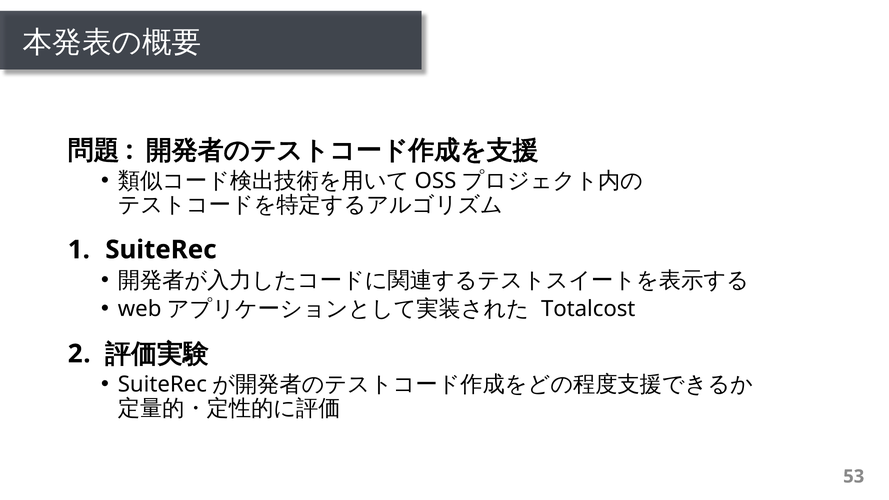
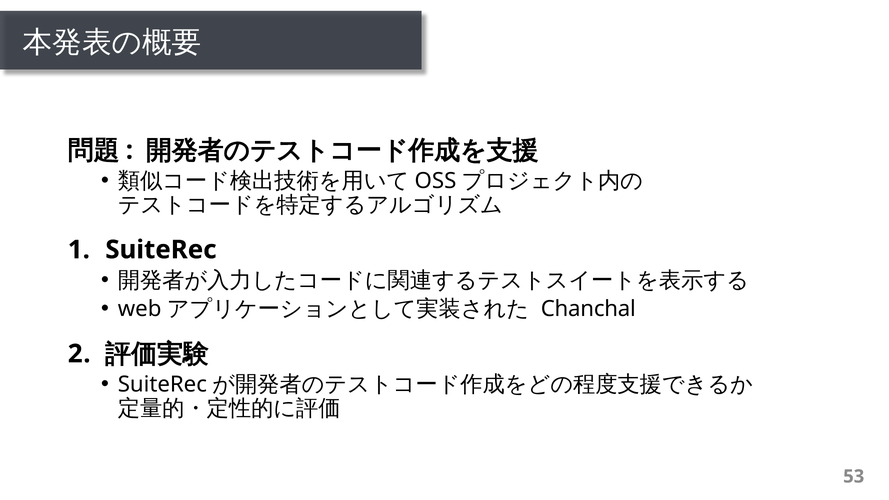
Totalcost: Totalcost -> Chanchal (588, 309)
